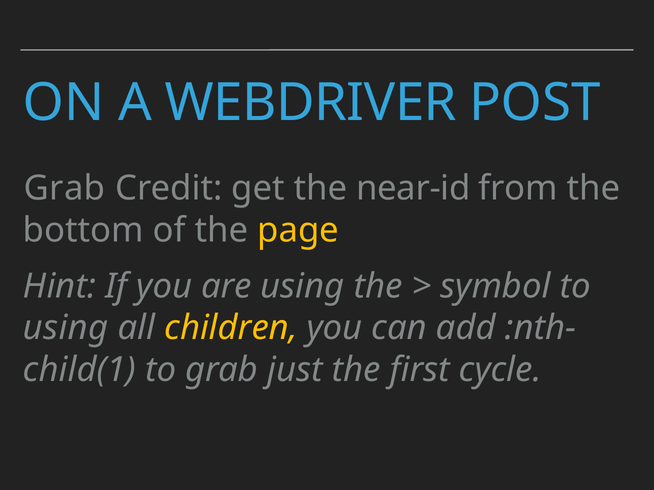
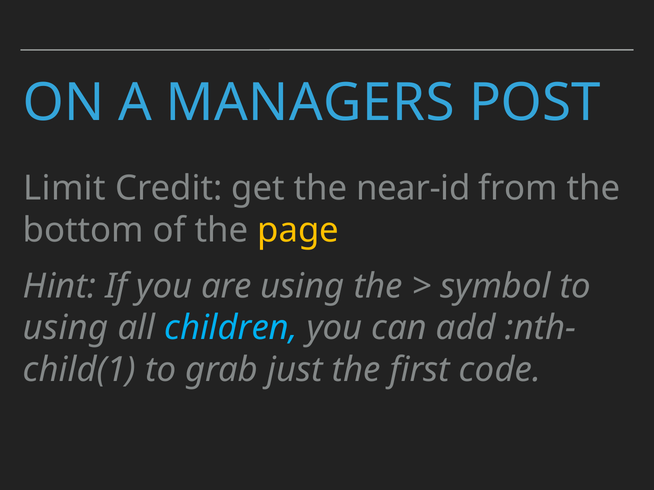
WEBDRIVER: WEBDRIVER -> MANAGERS (310, 103)
Grab: Grab -> Limit (64, 189)
children colour: yellow -> light blue (231, 328)
cycle: cycle -> code (500, 370)
